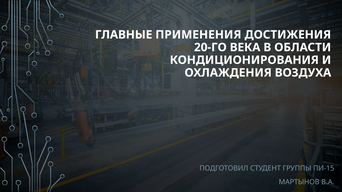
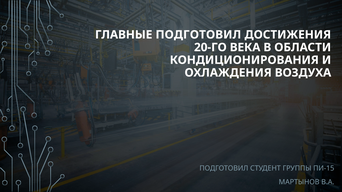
ГЛАВНЫЕ ПРИМЕНЕНИЯ: ПРИМЕНЕНИЯ -> ПОДГОТОВИЛ (198, 35)
